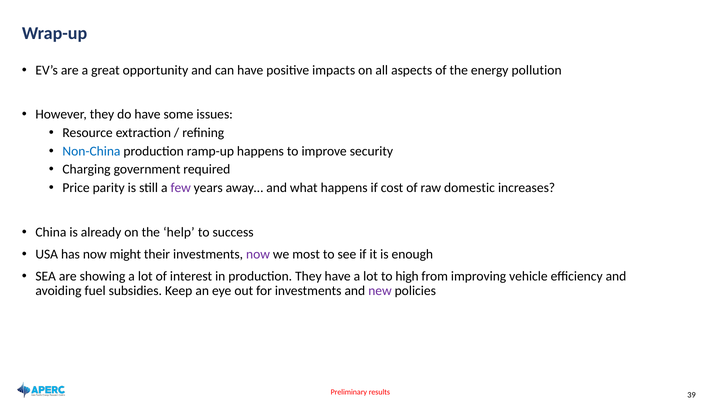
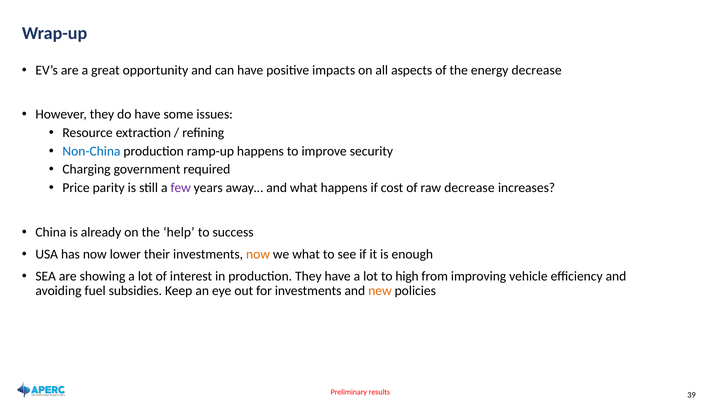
energy pollution: pollution -> decrease (537, 70)
raw domestic: domestic -> decrease (469, 188)
might: might -> lower (125, 254)
now colour: purple -> orange (258, 254)
we most: most -> what (306, 254)
new colour: purple -> orange (380, 291)
